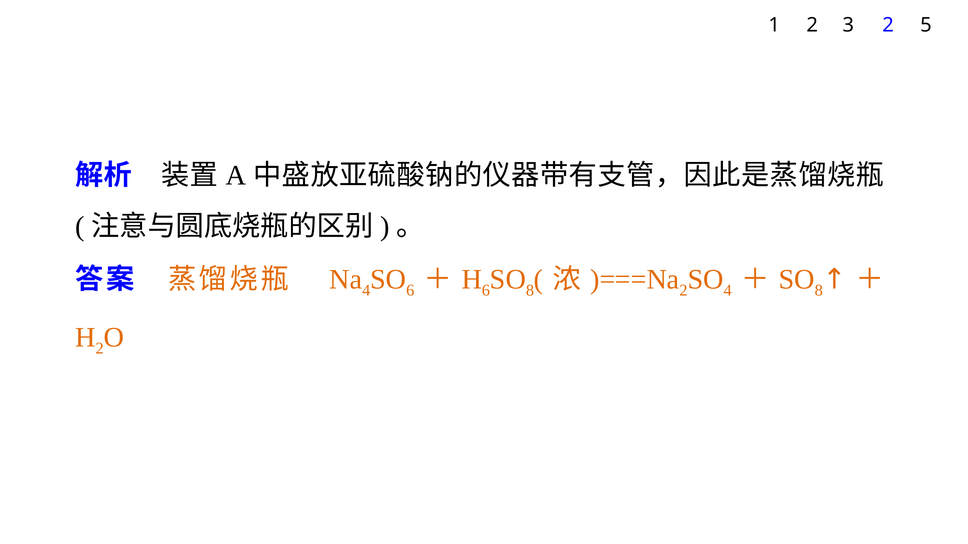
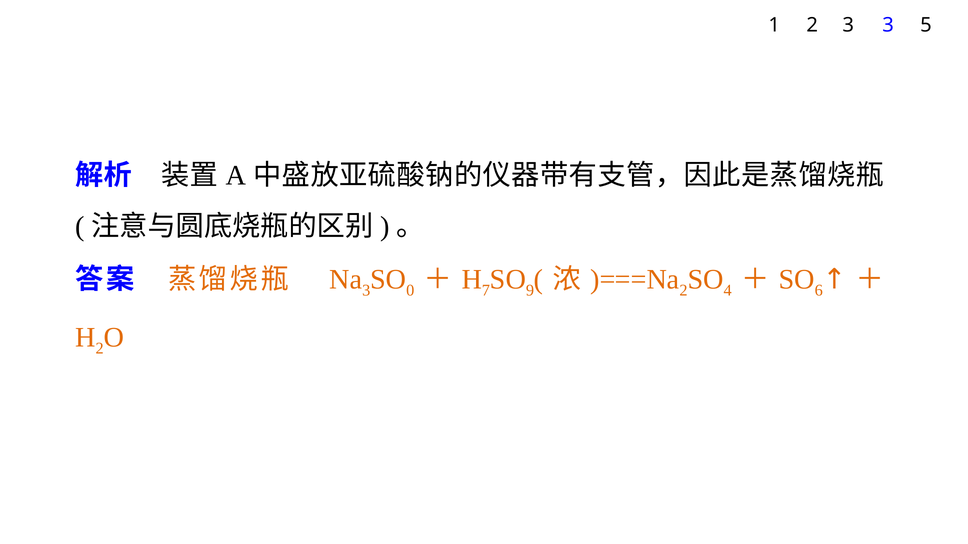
3 2: 2 -> 3 (888, 25)
4: 4 -> 3 (366, 291)
6: 6 -> 0 (410, 291)
6: 6 -> 7 (486, 291)
8: 8 -> 9 (530, 291)
8: 8 -> 6 (819, 291)
